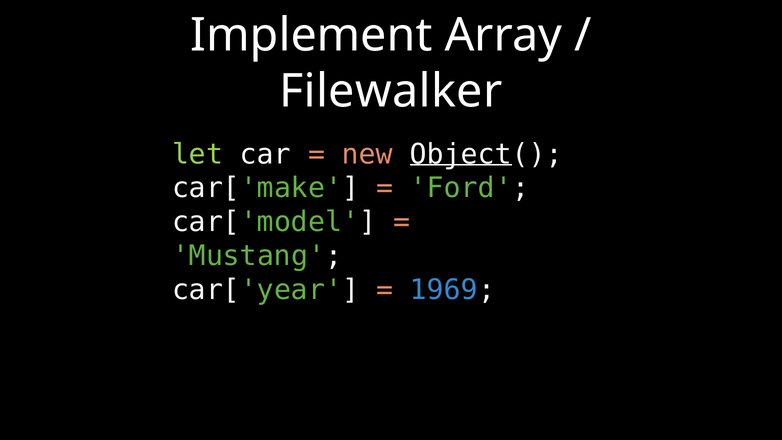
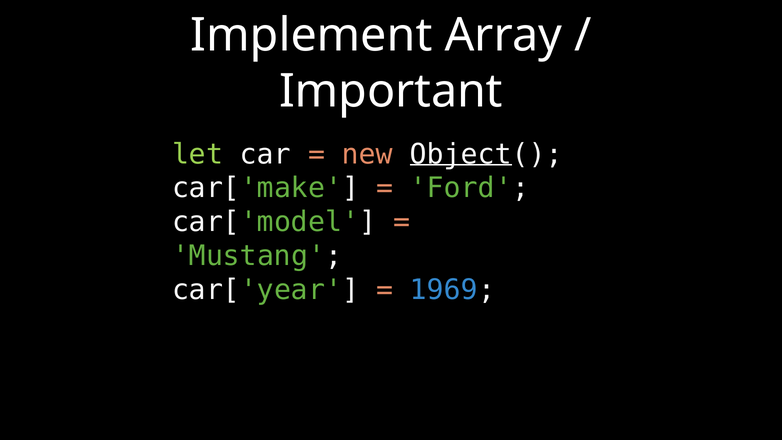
Filewalker: Filewalker -> Important (391, 91)
